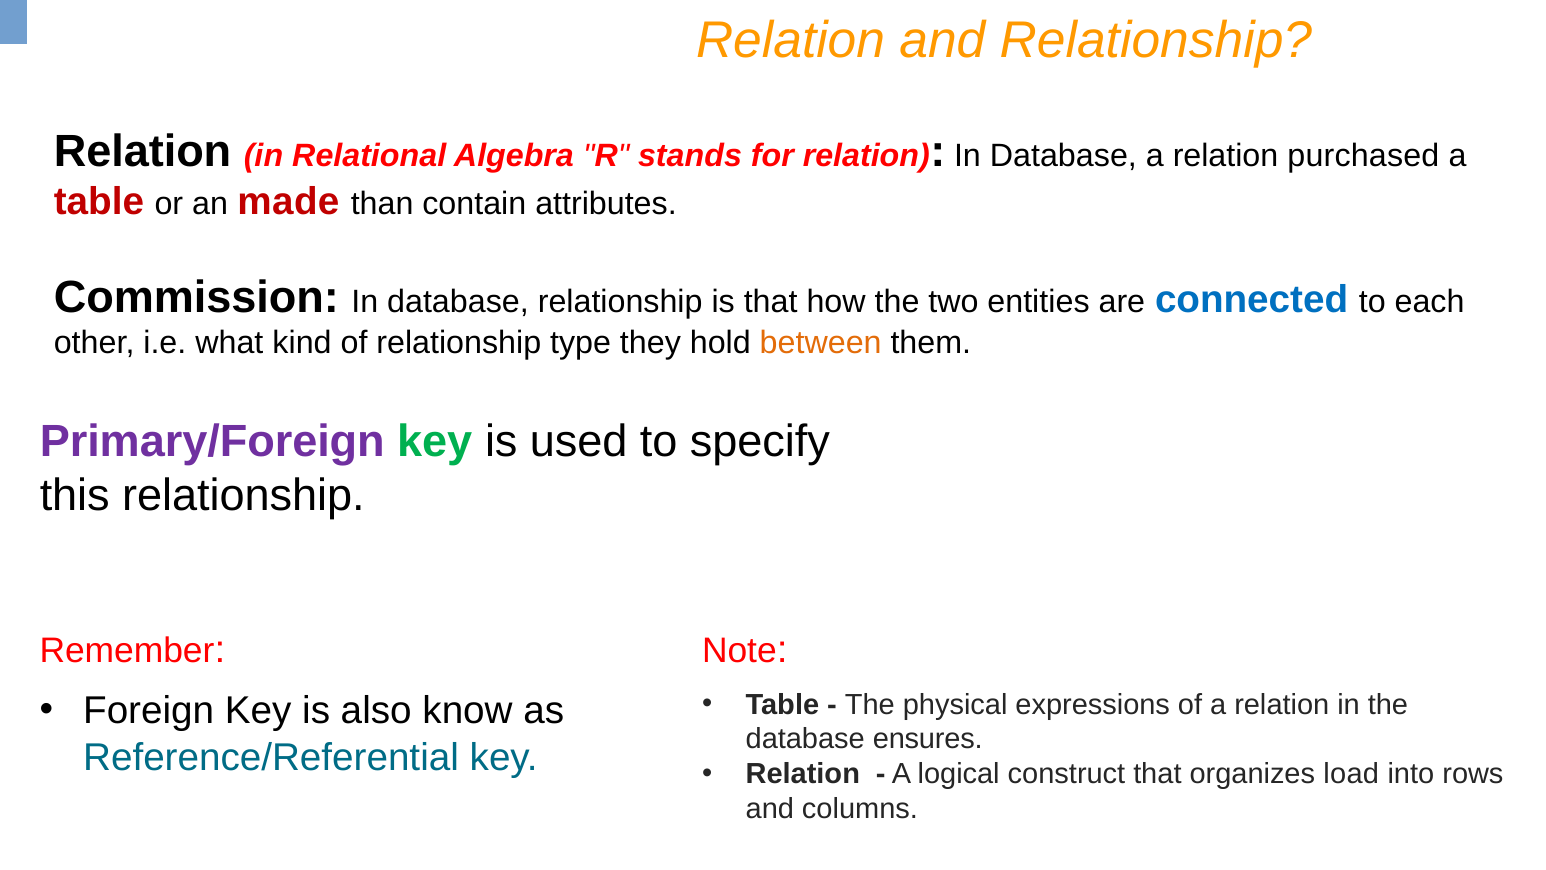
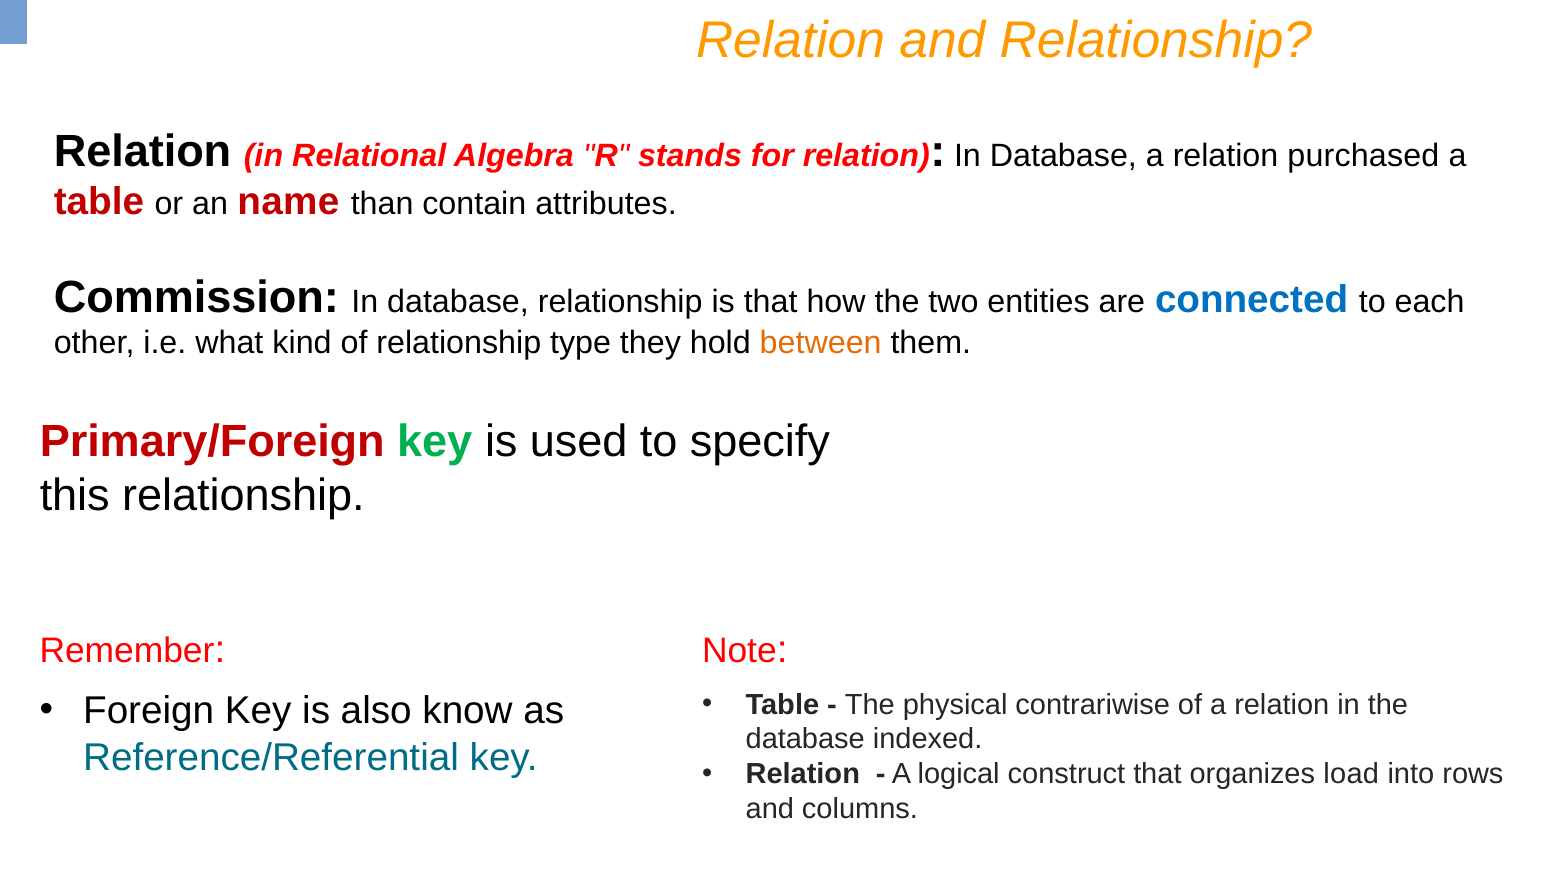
made: made -> name (288, 202)
Primary/Foreign colour: purple -> red (212, 441)
expressions: expressions -> contrariwise (1093, 704)
ensures: ensures -> indexed (928, 739)
